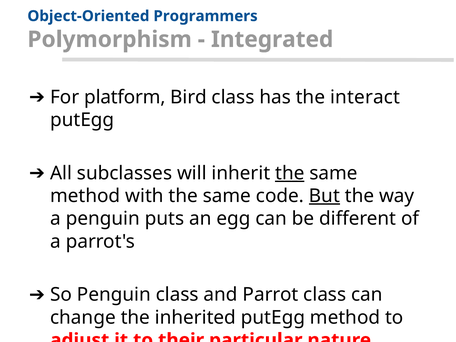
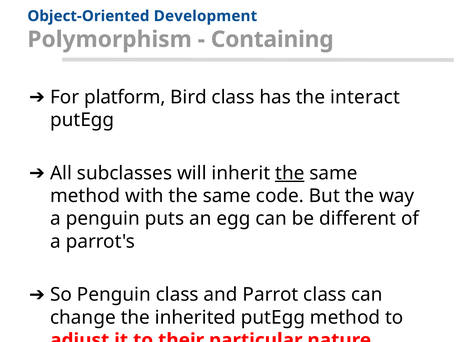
Programmers: Programmers -> Development (205, 16)
Integrated: Integrated -> Containing (272, 39)
But underline: present -> none (324, 196)
